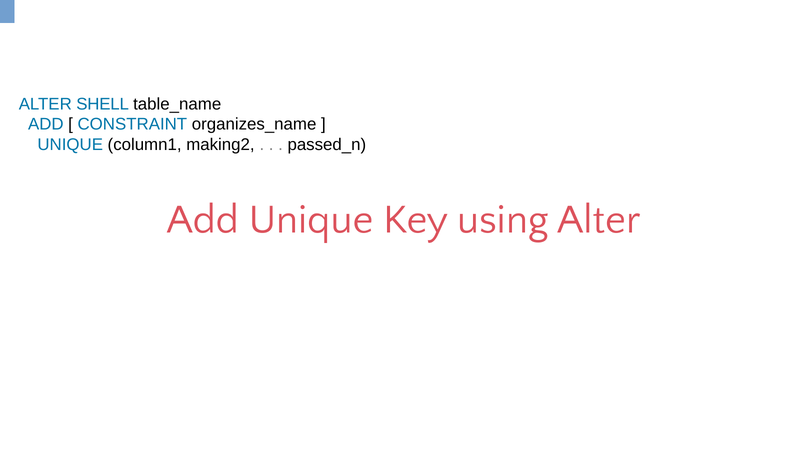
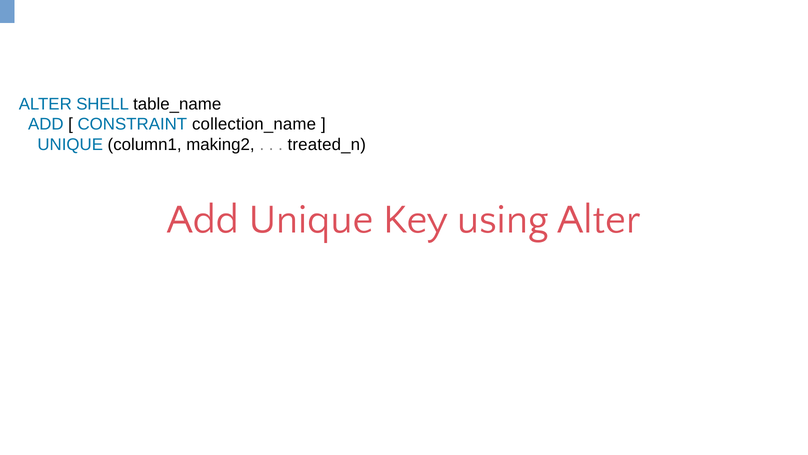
organizes_name: organizes_name -> collection_name (254, 124)
passed_n: passed_n -> treated_n (327, 144)
